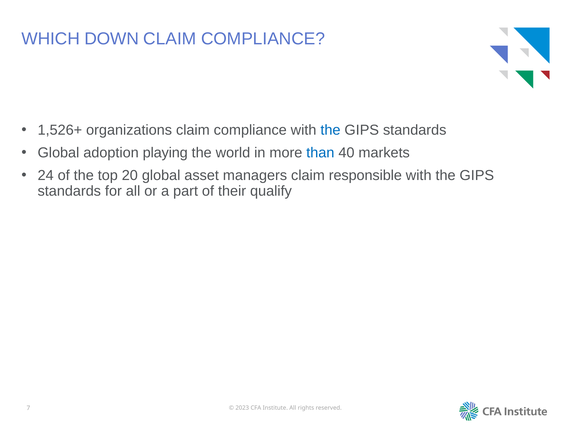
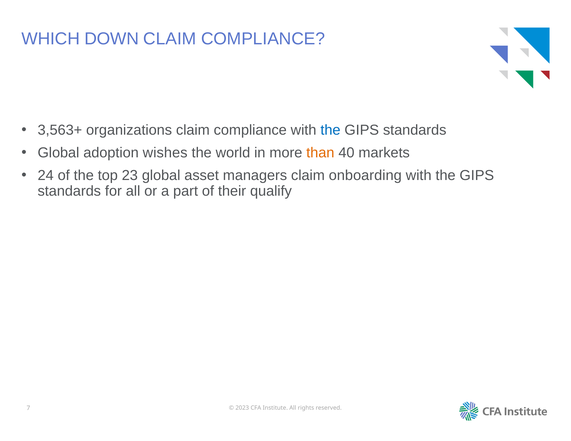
1,526+: 1,526+ -> 3,563+ (60, 130)
playing: playing -> wishes (165, 153)
than colour: blue -> orange (320, 153)
20: 20 -> 23 (130, 176)
responsible: responsible -> onboarding (365, 176)
